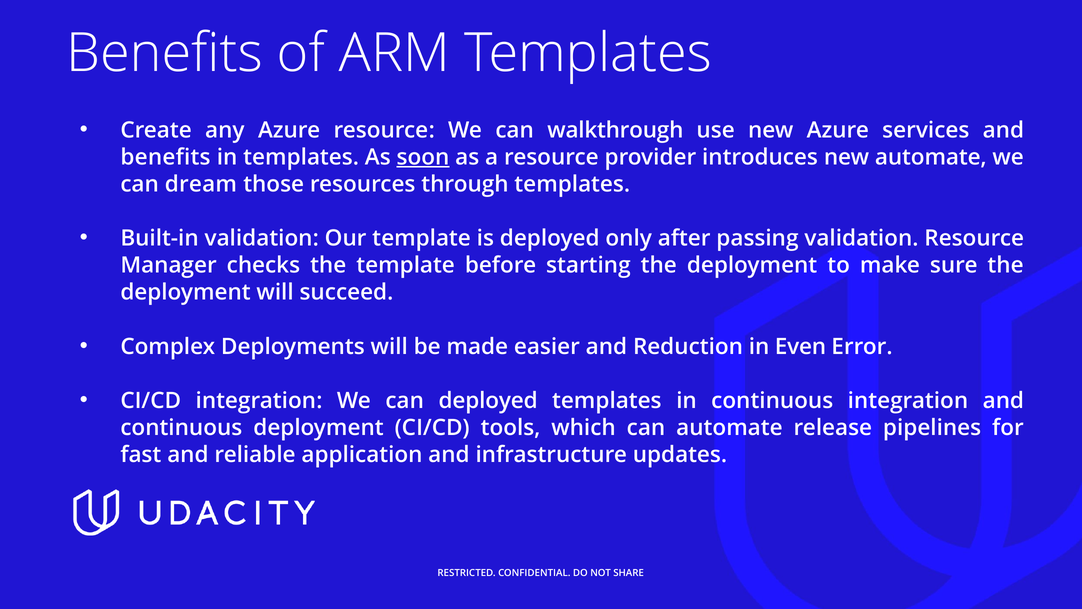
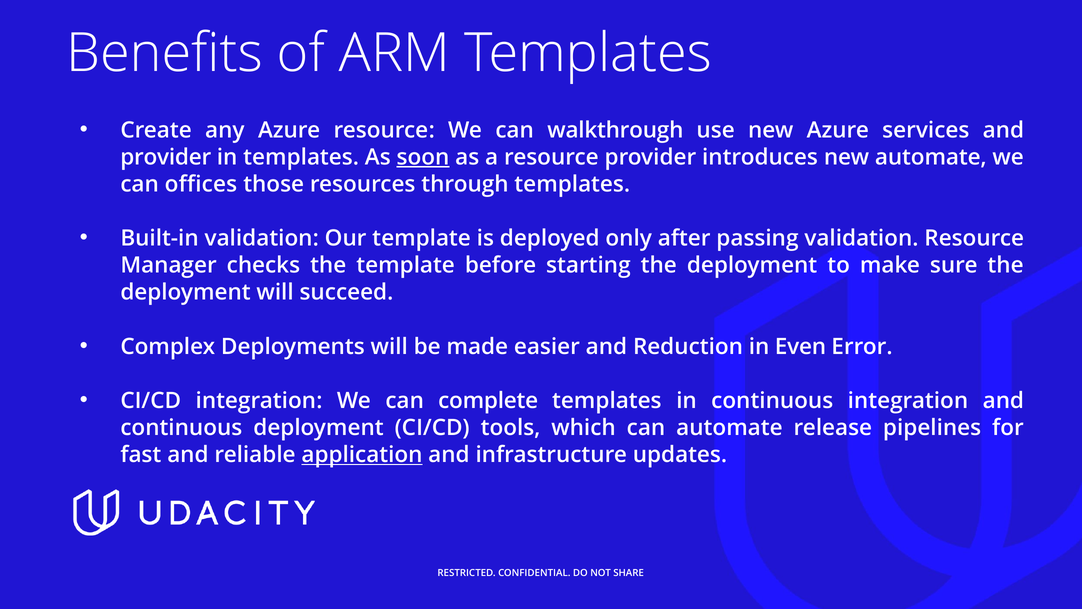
benefits: benefits -> provider (166, 157)
dream: dream -> offices (201, 184)
can deployed: deployed -> complete (488, 400)
application underline: none -> present (362, 455)
